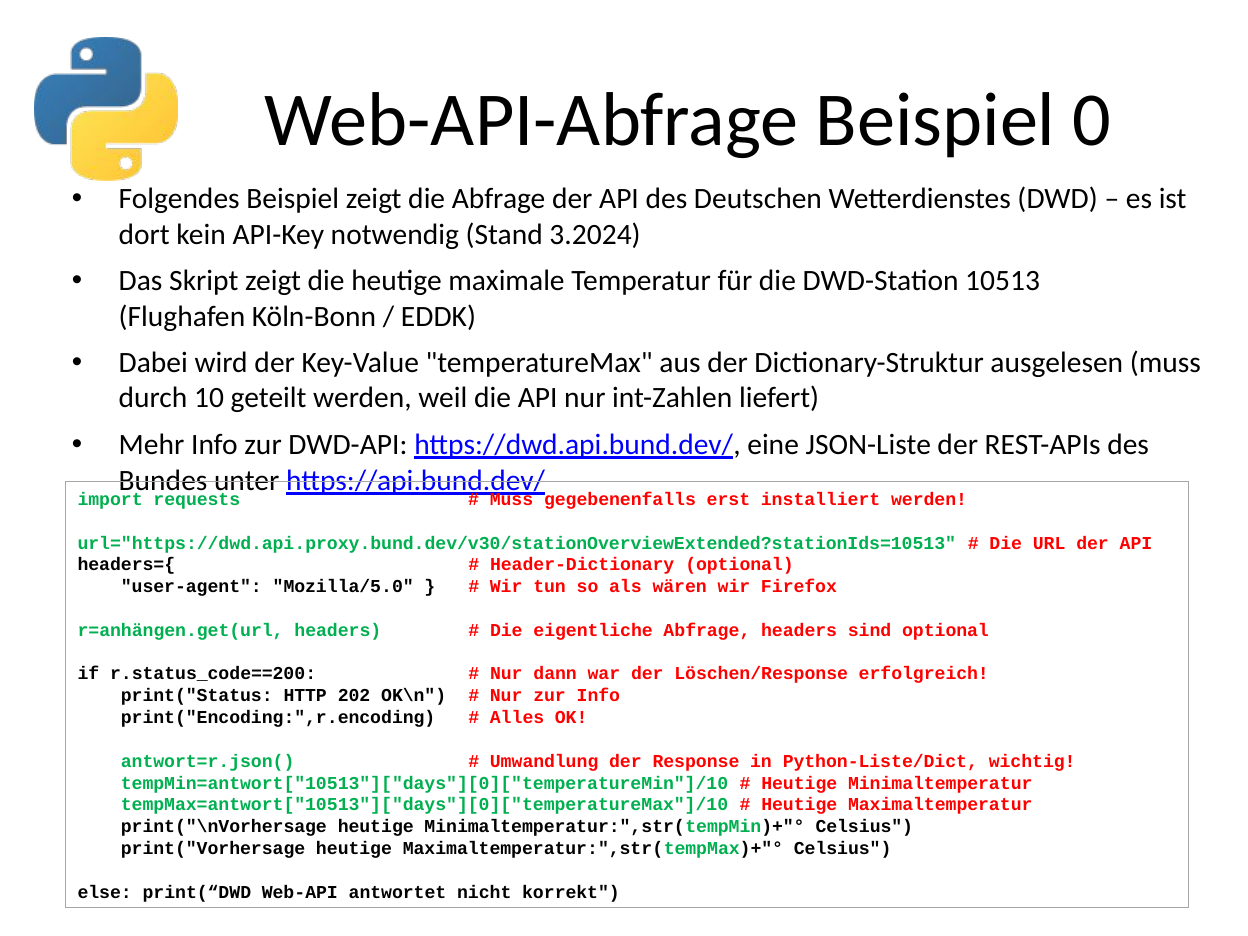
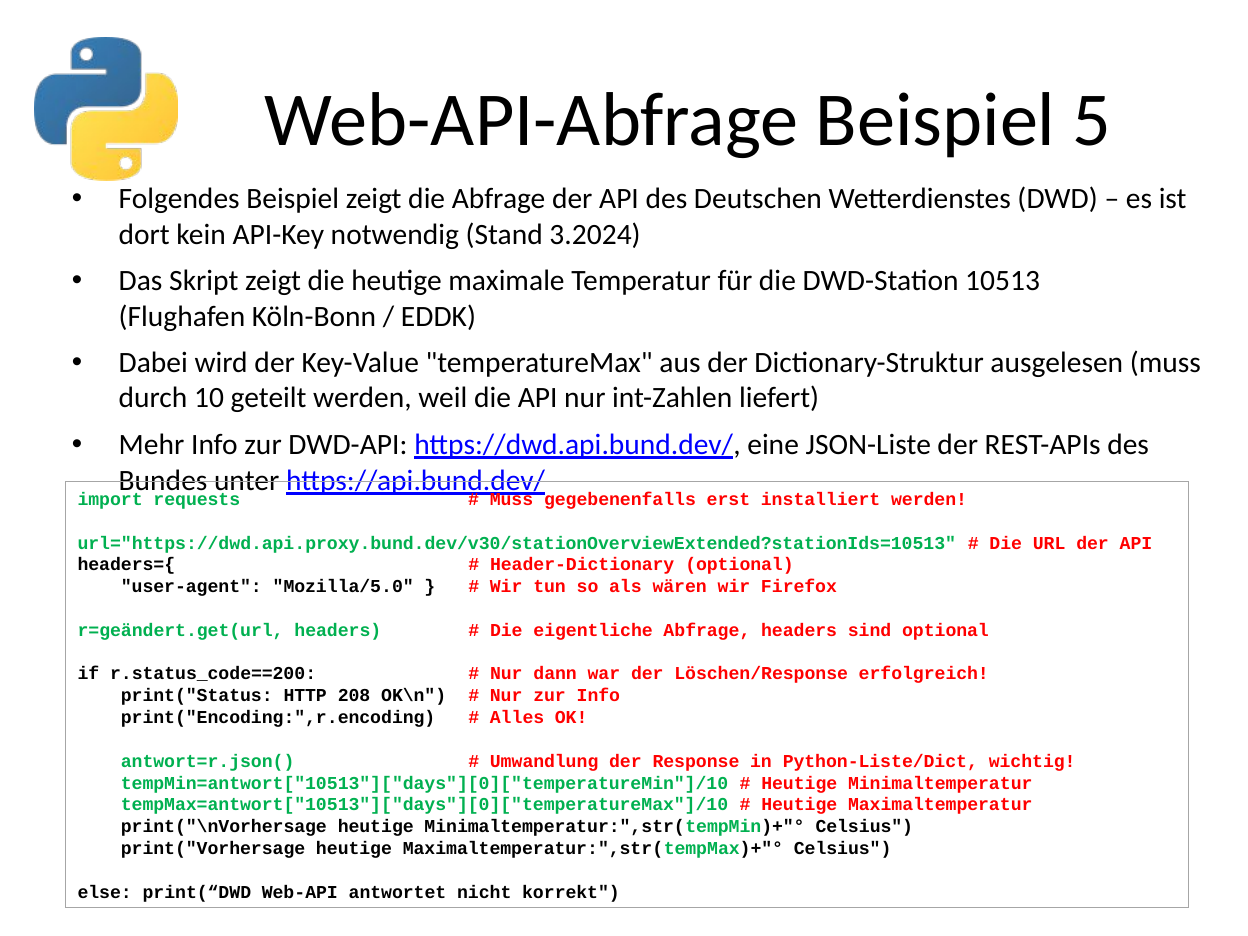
0: 0 -> 5 (1092, 121)
r=anhängen.get(url: r=anhängen.get(url -> r=geändert.get(url (181, 630)
202: 202 -> 208 (354, 696)
